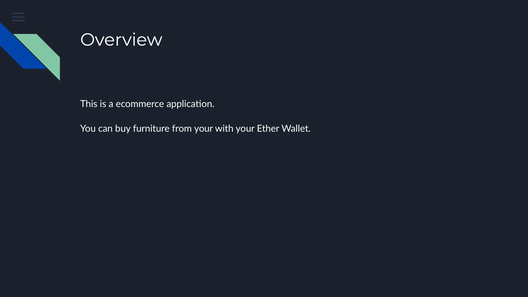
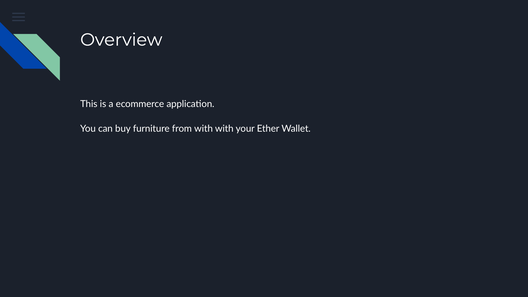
from your: your -> with (204, 129)
